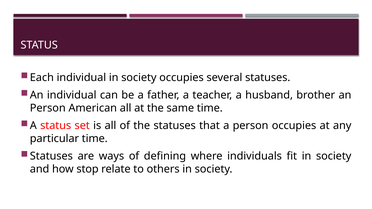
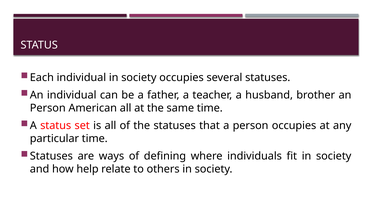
stop: stop -> help (88, 169)
